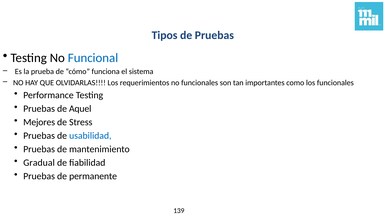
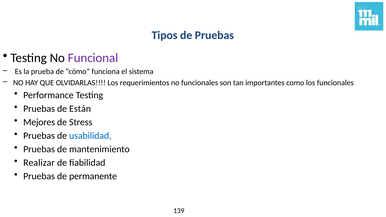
Funcional colour: blue -> purple (93, 58)
Aquel: Aquel -> Están (80, 109)
Gradual: Gradual -> Realizar (39, 163)
